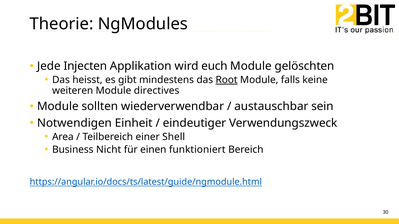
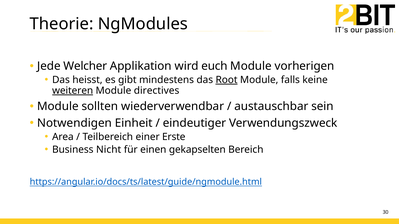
Injecten: Injecten -> Welcher (85, 66)
gelöschten: gelöschten -> vorherigen (305, 66)
weiteren underline: none -> present (73, 91)
Shell: Shell -> Erste (174, 137)
funktioniert: funktioniert -> gekapselten (197, 150)
